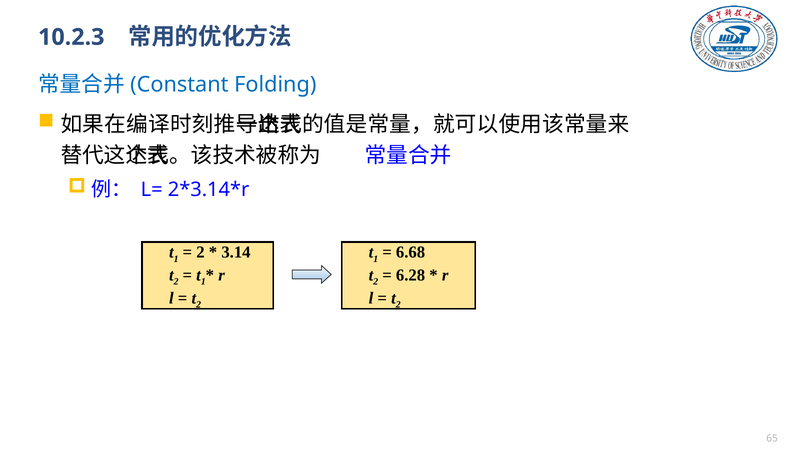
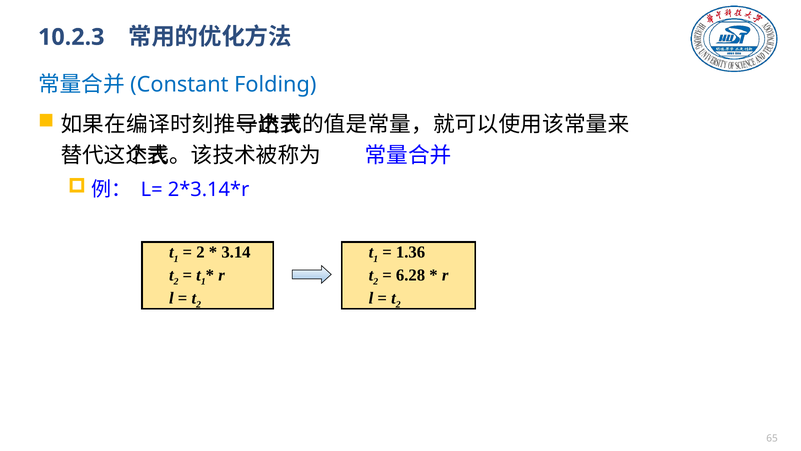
6.68: 6.68 -> 1.36 (411, 252)
